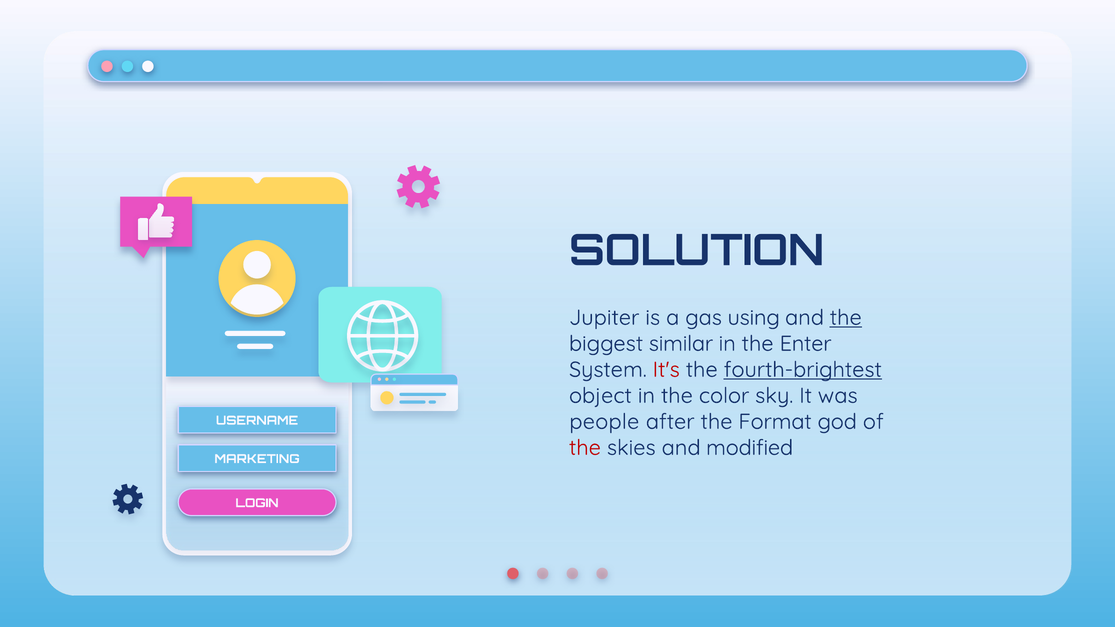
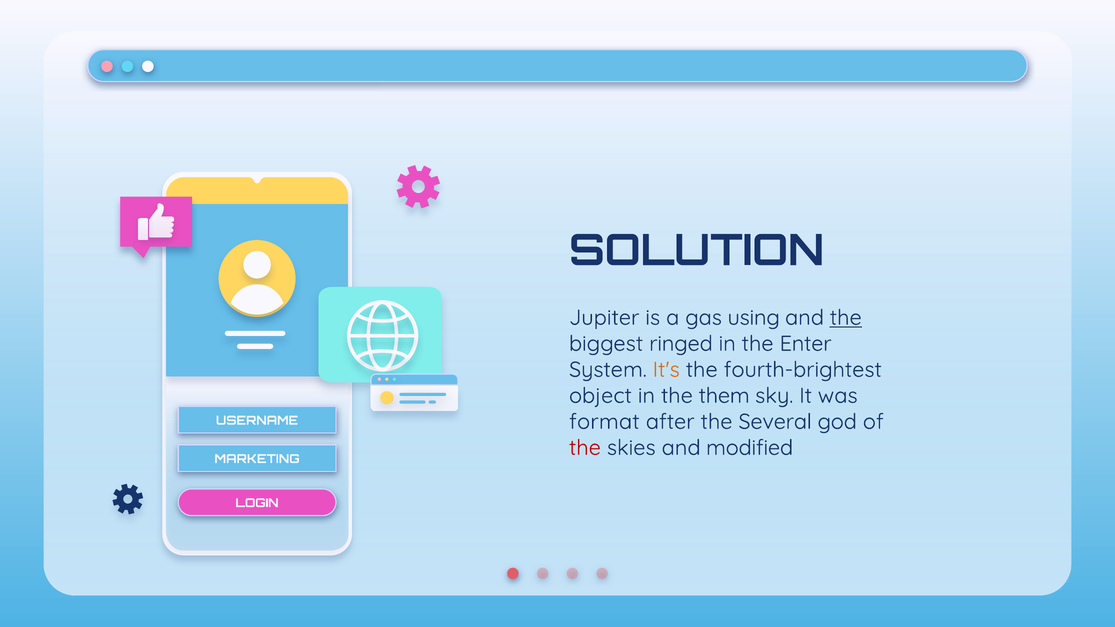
similar: similar -> ringed (681, 344)
It's colour: red -> orange (666, 370)
fourth-brightest underline: present -> none (803, 370)
color: color -> them (724, 396)
people: people -> format (604, 422)
Format: Format -> Several (775, 422)
